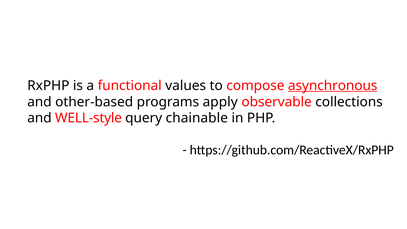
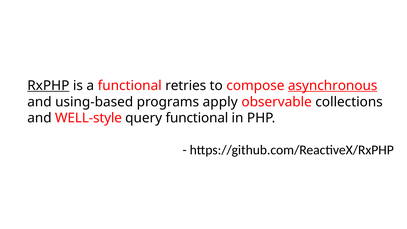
RxPHP underline: none -> present (48, 86)
values: values -> retries (186, 86)
other-based: other-based -> using-based (94, 102)
query chainable: chainable -> functional (197, 118)
